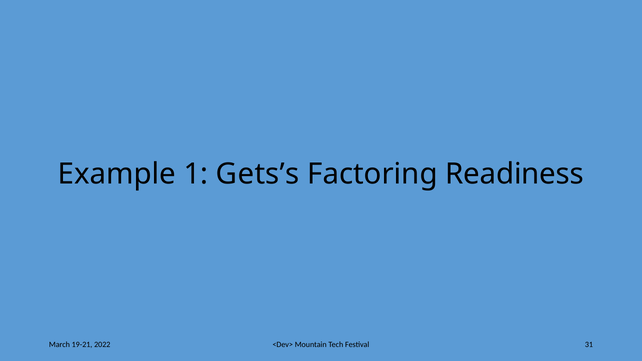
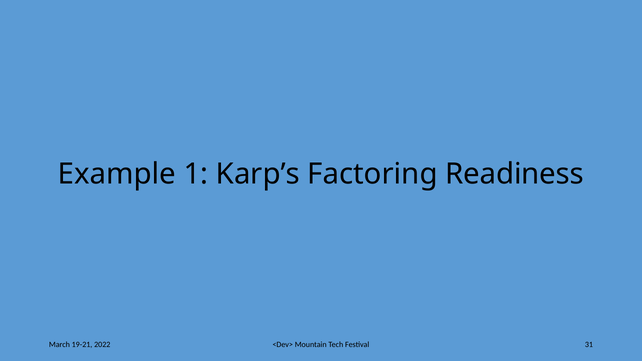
Gets’s: Gets’s -> Karp’s (258, 174)
